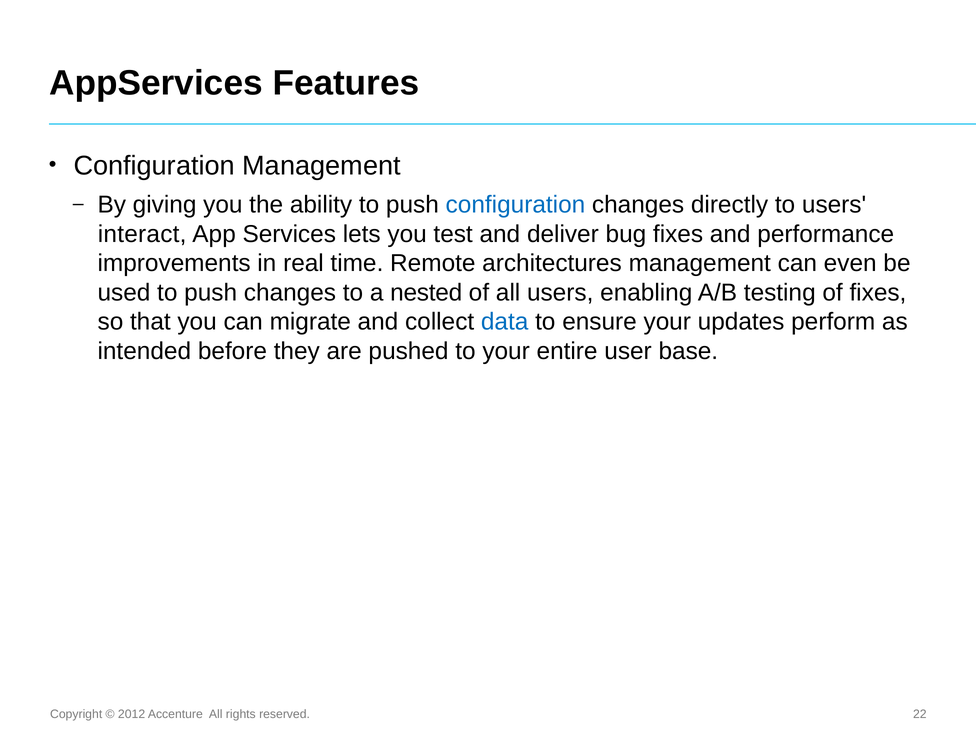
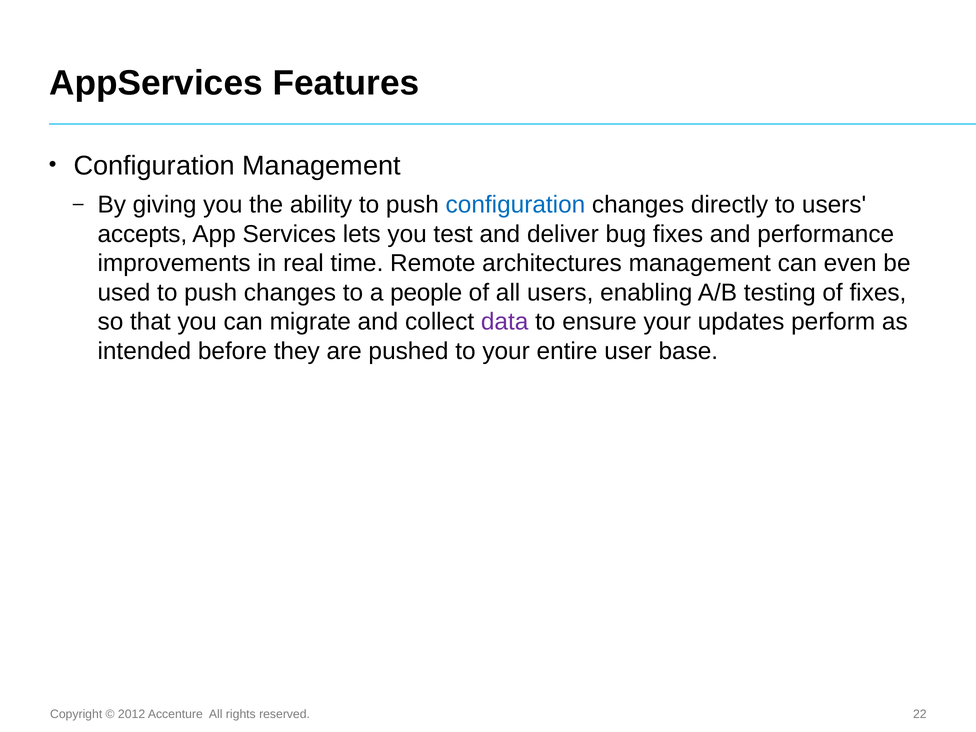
interact: interact -> accepts (142, 234)
nested: nested -> people (426, 293)
data colour: blue -> purple (505, 322)
